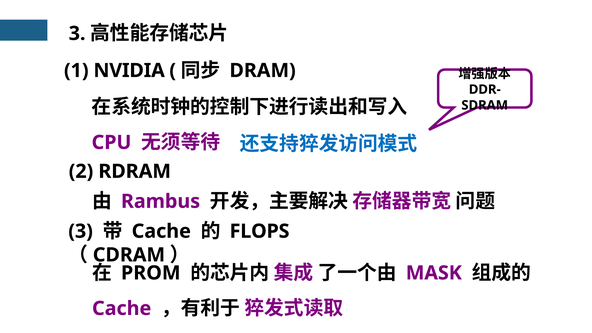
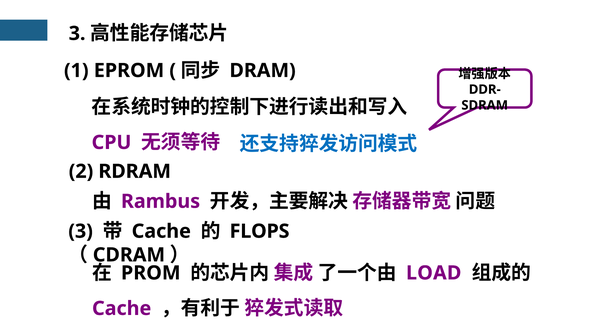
NVIDIA: NVIDIA -> EPROM (129, 71)
MASK: MASK -> LOAD (434, 273)
